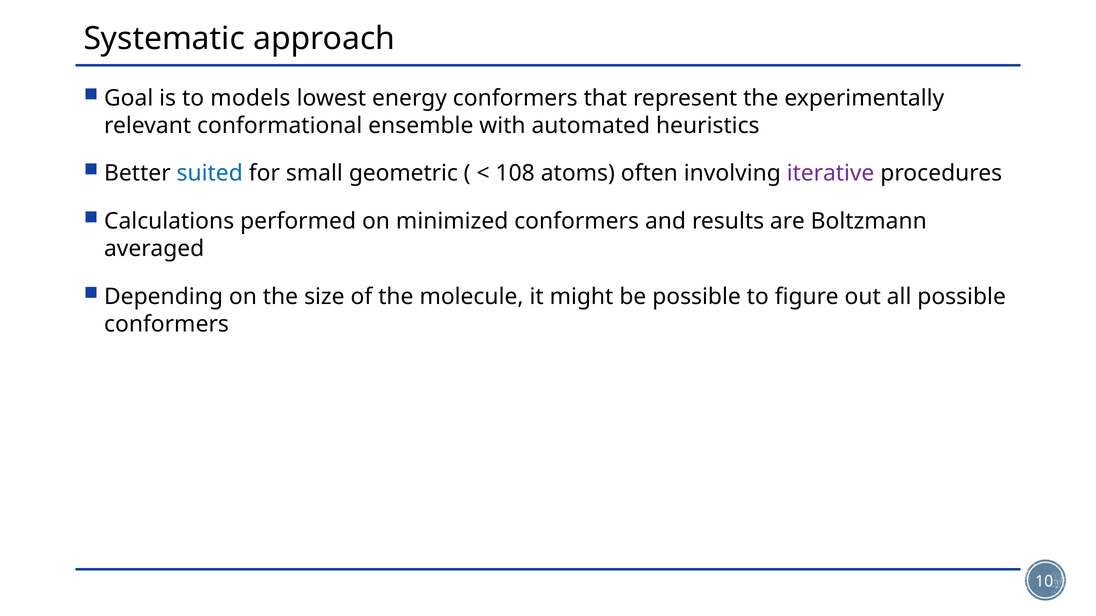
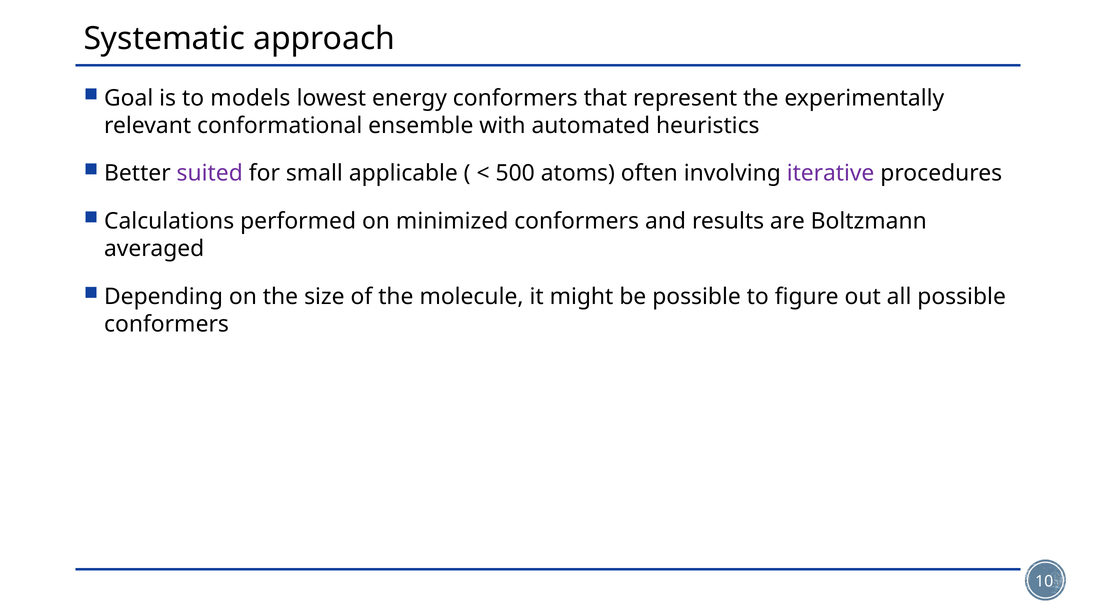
suited colour: blue -> purple (210, 174)
geometric: geometric -> applicable (403, 174)
108: 108 -> 500 (515, 174)
